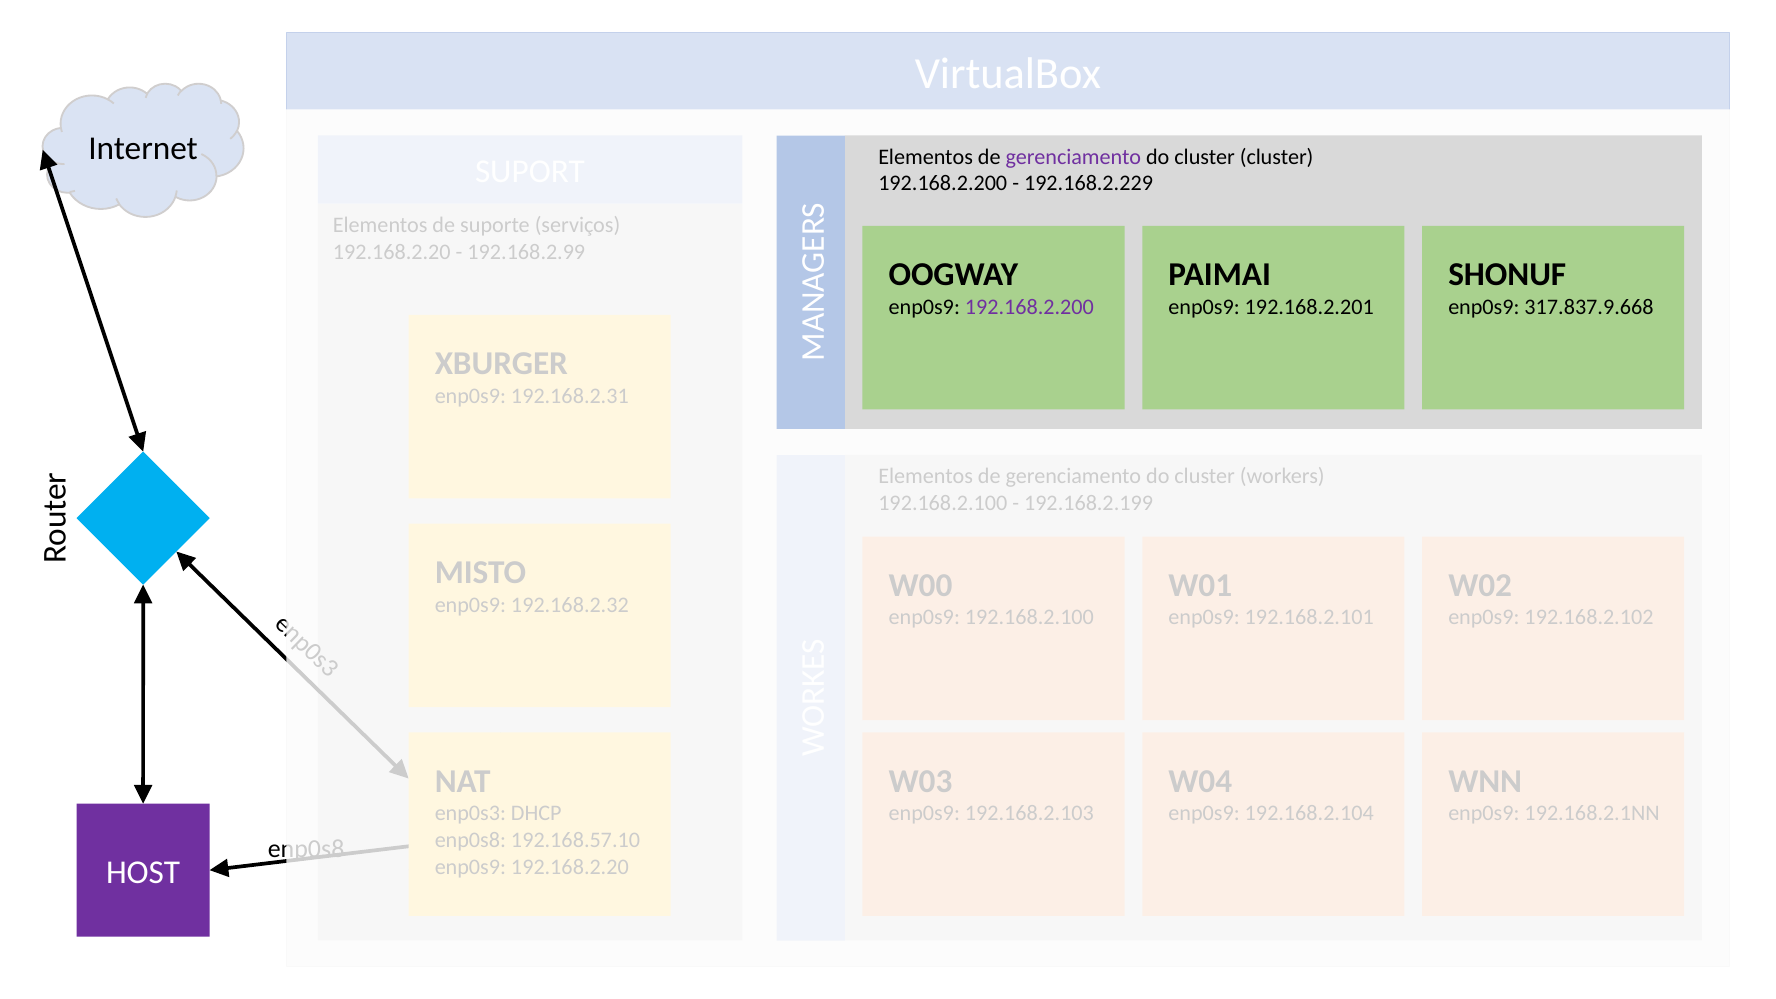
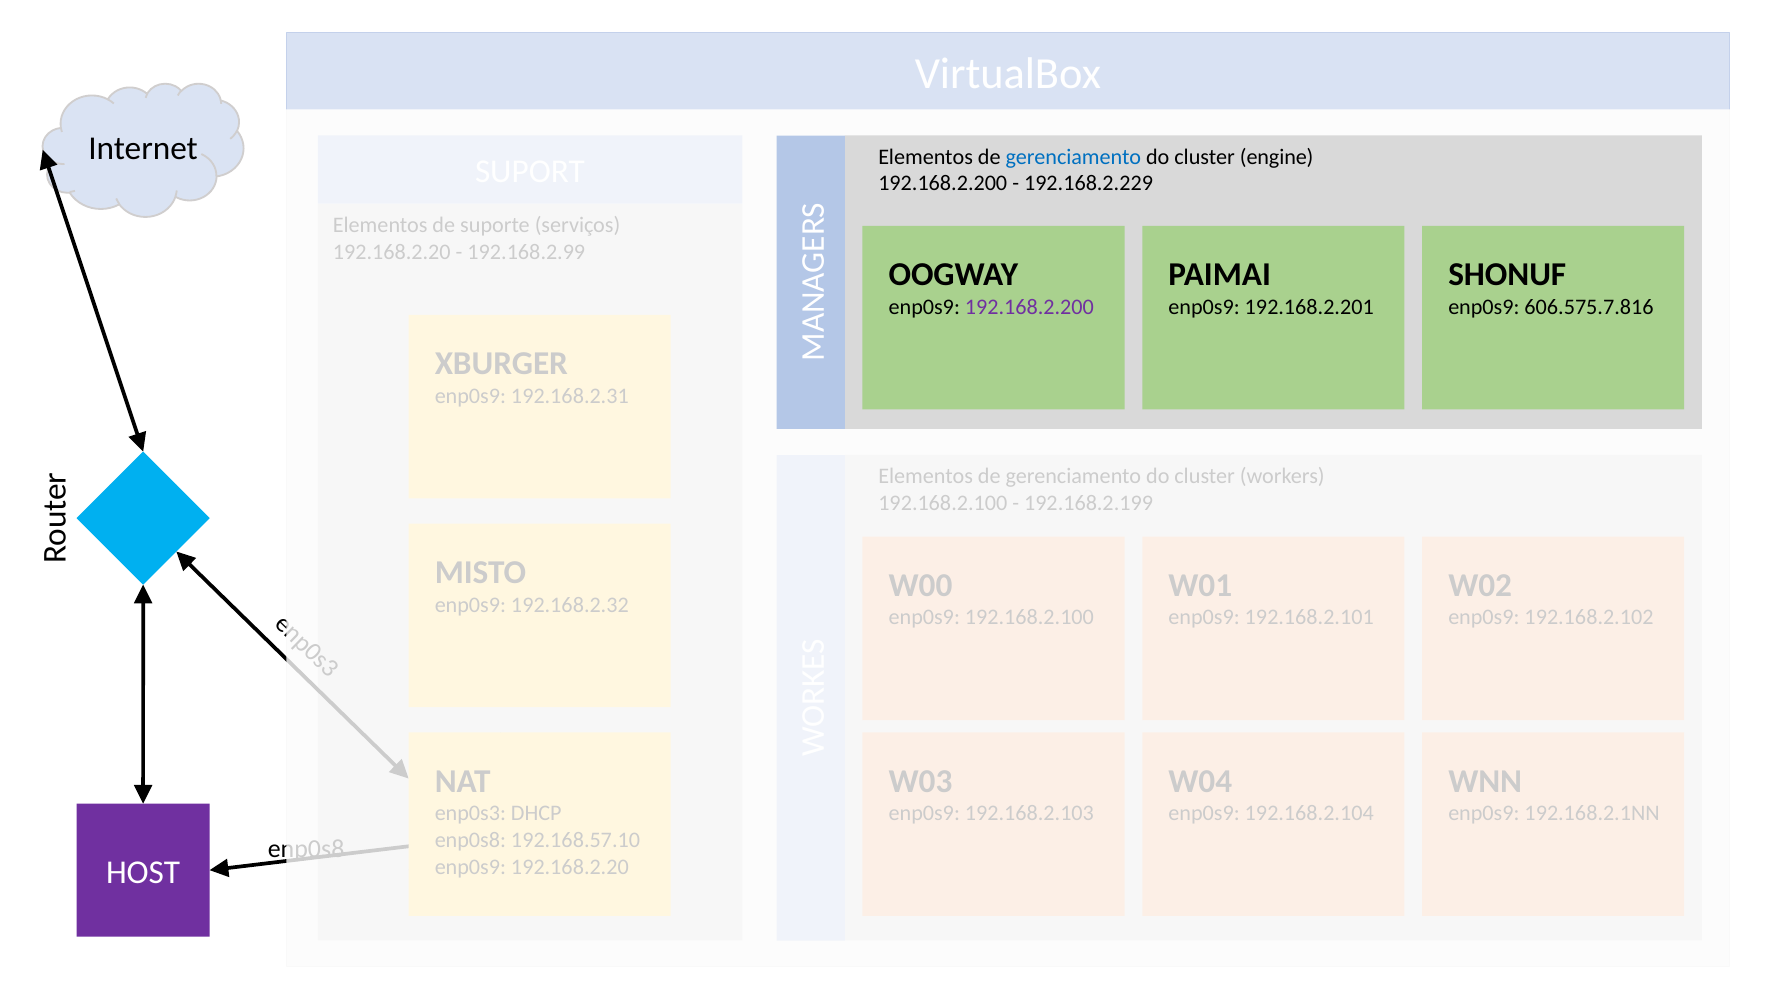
gerenciamento colour: purple -> blue (1073, 157)
cluster cluster: cluster -> engine (1277, 157)
317.837.9.668: 317.837.9.668 -> 606.575.7.816 (1589, 307)
